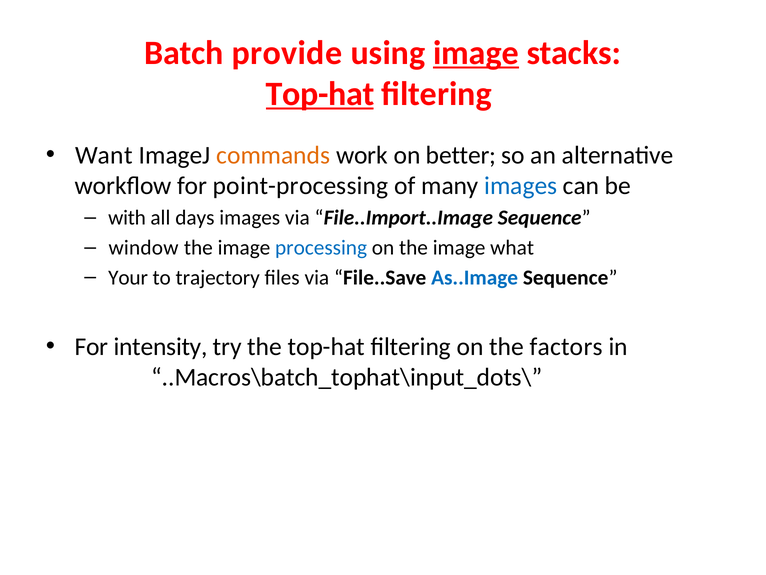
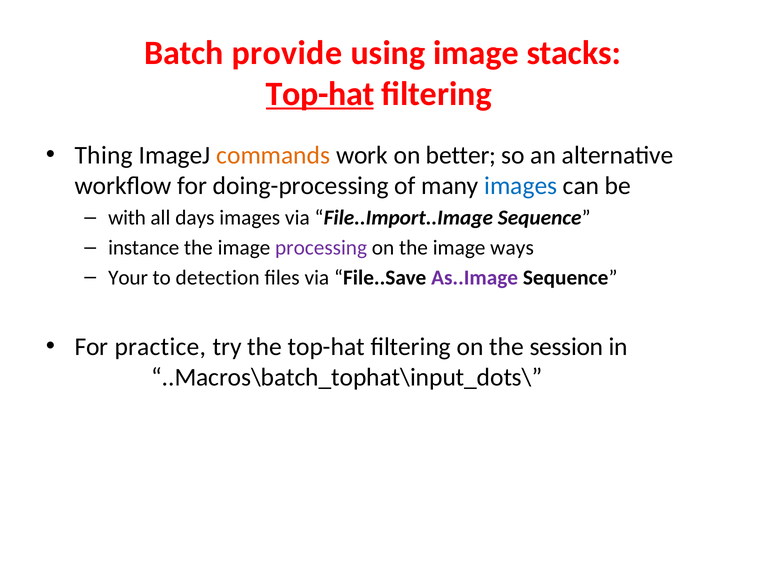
image underline: present -> none (476, 53)
Want: Want -> Thing (104, 155)
point-processing: point-processing -> doing-processing (301, 186)
window: window -> instance (144, 247)
processing colour: blue -> purple (321, 247)
what: what -> ways (512, 247)
trajectory: trajectory -> detection (218, 277)
As..Image colour: blue -> purple (475, 277)
intensity: intensity -> practice (160, 346)
factors: factors -> session (566, 346)
